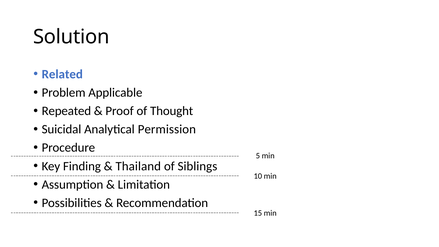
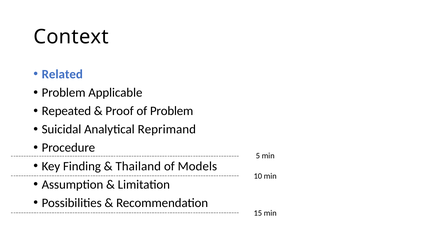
Solution: Solution -> Context (71, 37)
of Thought: Thought -> Problem (172, 111)
Permission: Permission -> Reprimand (167, 129)
Siblings: Siblings -> Models (197, 166)
